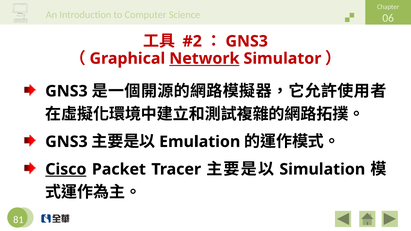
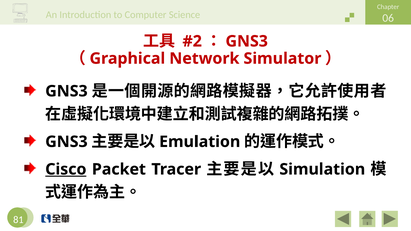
Network underline: present -> none (204, 59)
